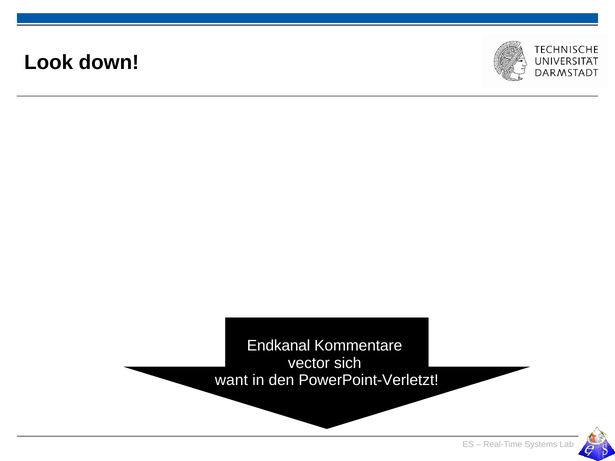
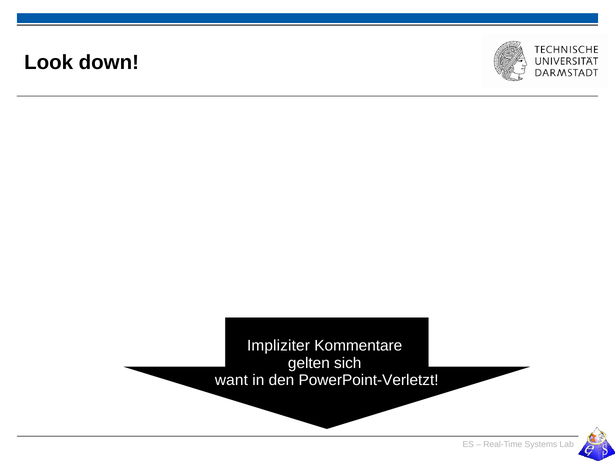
Endkanal: Endkanal -> Impliziter (278, 346)
vector: vector -> gelten (309, 363)
